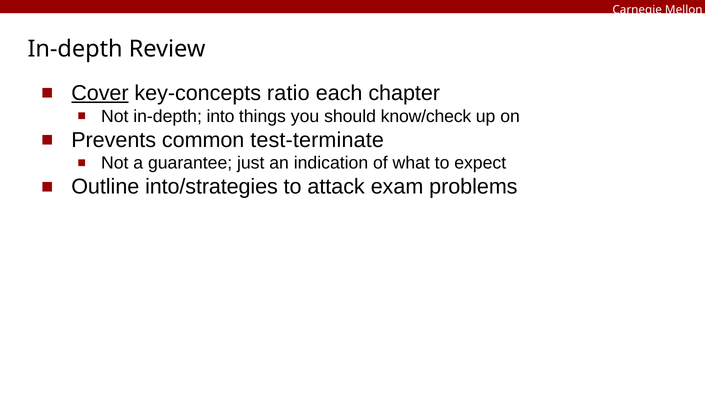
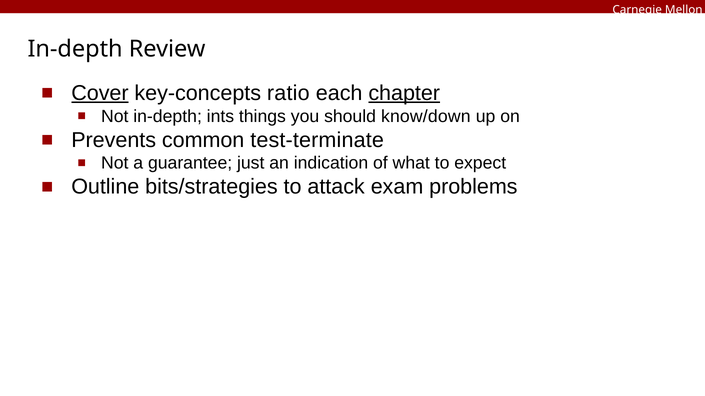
chapter underline: none -> present (404, 93)
into: into -> ints (220, 116)
know/check: know/check -> know/down (426, 116)
into/strategies: into/strategies -> bits/strategies (211, 187)
